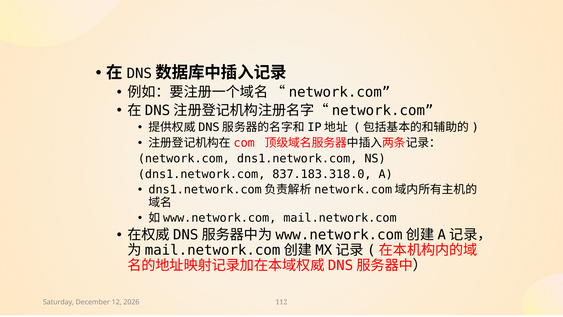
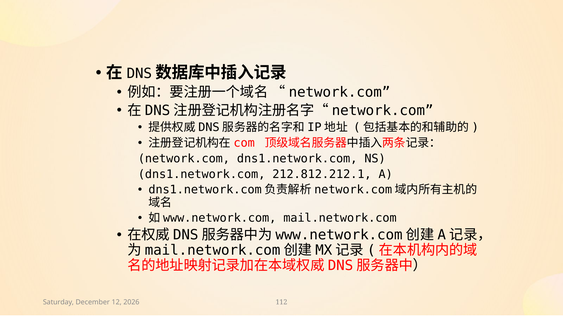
837.183.318.0: 837.183.318.0 -> 212.812.212.1 (322, 174)
